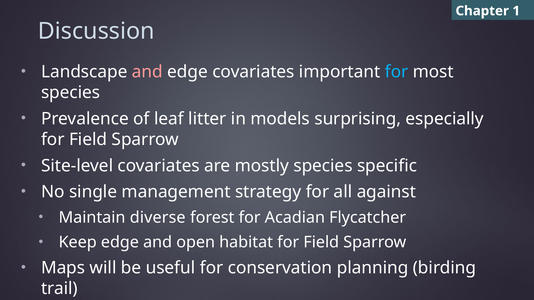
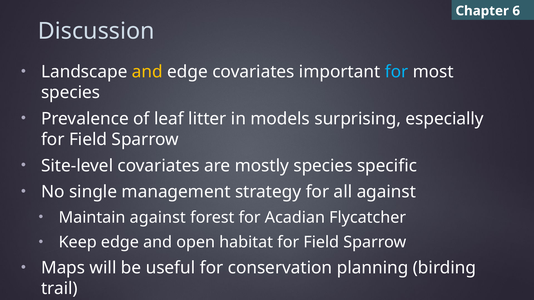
1: 1 -> 6 (516, 11)
and colour: pink -> yellow (147, 72)
Maintain diverse: diverse -> against (158, 218)
